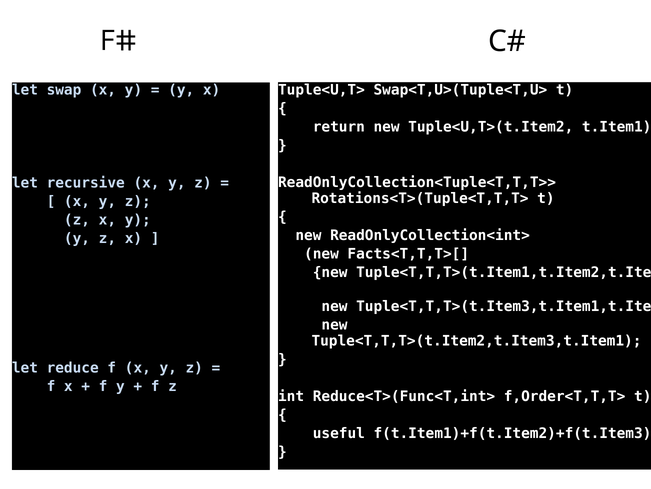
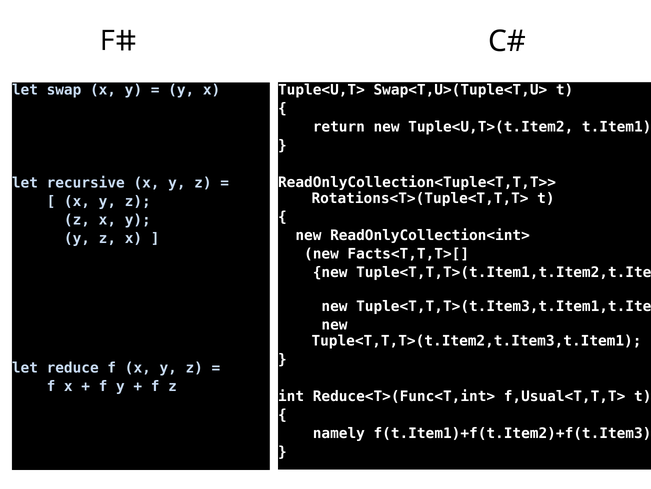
f,Order<T,T,T>: f,Order<T,T,T> -> f,Usual<T,T,T> (565, 396)
useful: useful -> namely (339, 433)
